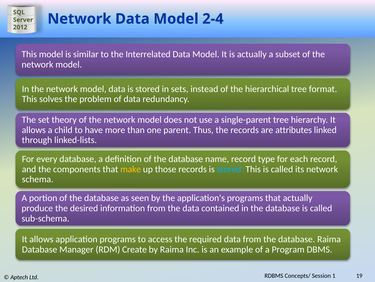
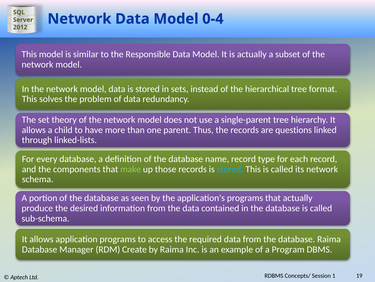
2-4: 2-4 -> 0-4 (213, 19)
Interrelated: Interrelated -> Responsible (148, 54)
attributes: attributes -> questions (294, 130)
make colour: yellow -> light green (131, 169)
